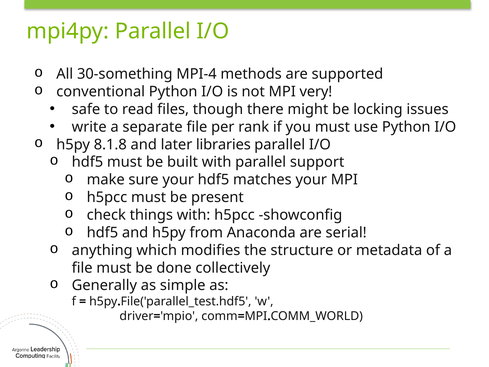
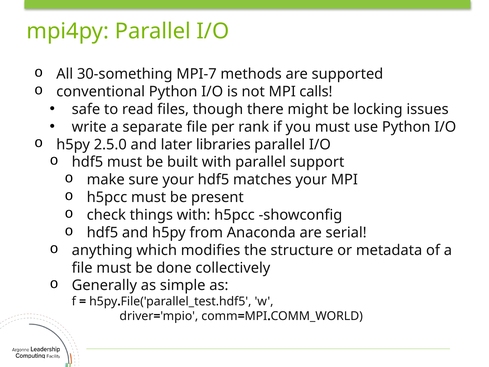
MPI-4: MPI-4 -> MPI-7 (197, 74)
very: very -> calls (316, 92)
8.1.8: 8.1.8 -> 2.5.0 (110, 144)
